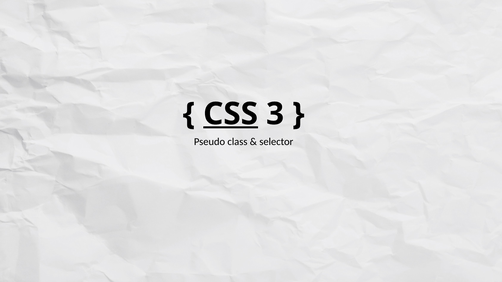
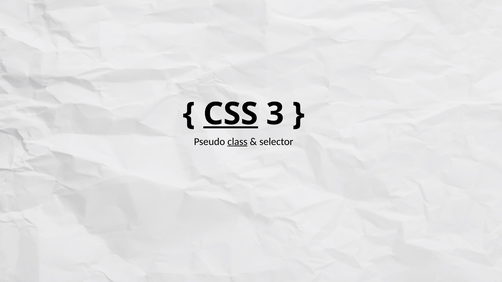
class underline: none -> present (237, 142)
